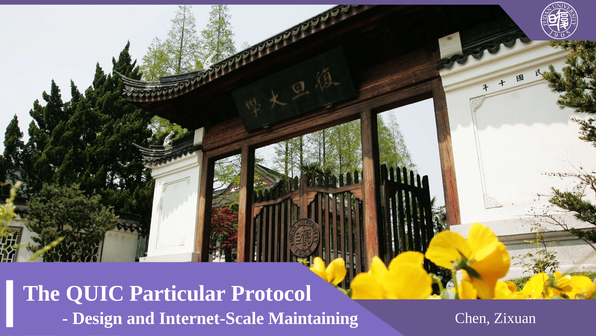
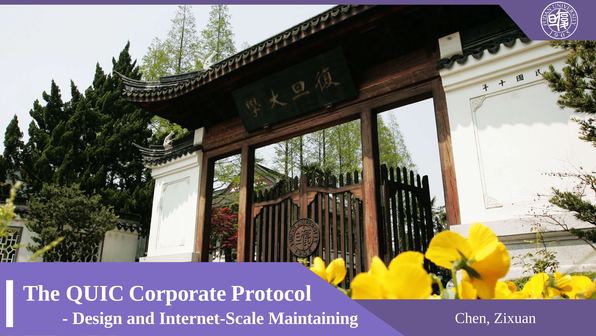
Particular: Particular -> Corporate (178, 293)
